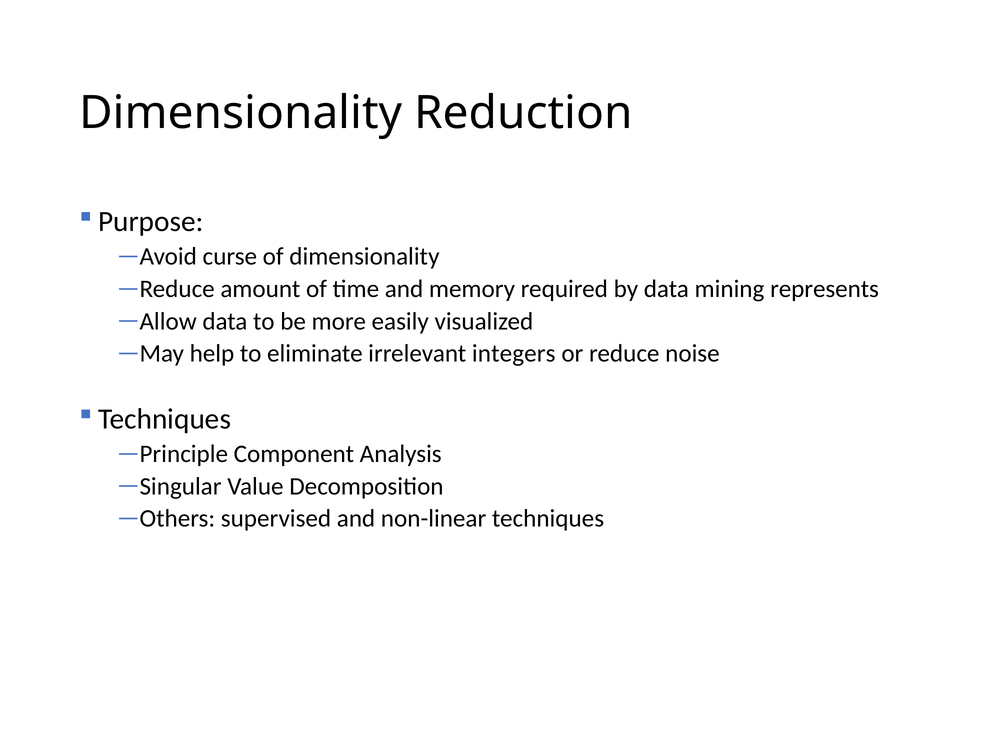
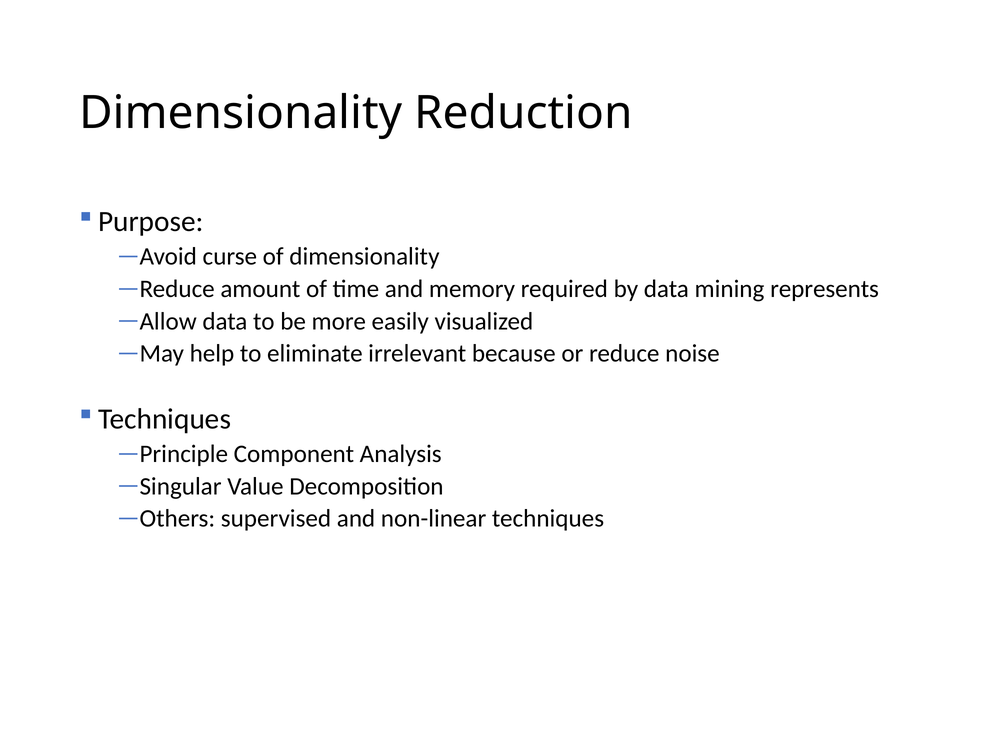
integers: integers -> because (514, 353)
